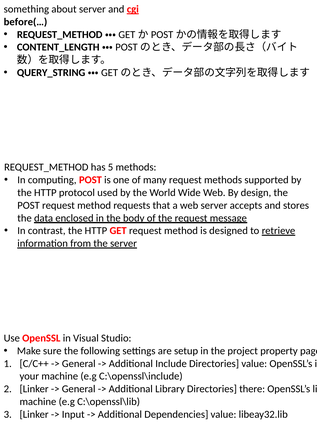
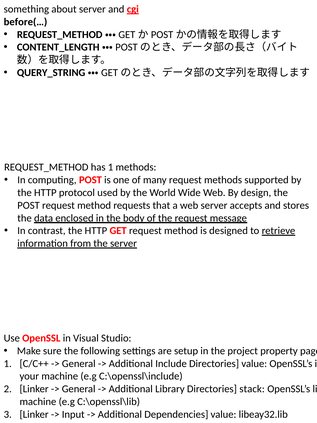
has 5: 5 -> 1 (111, 167)
there: there -> stack (252, 389)
